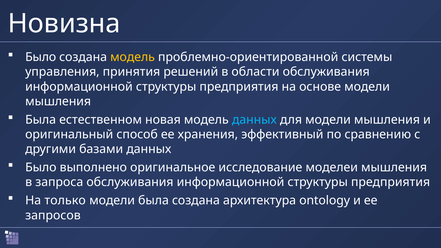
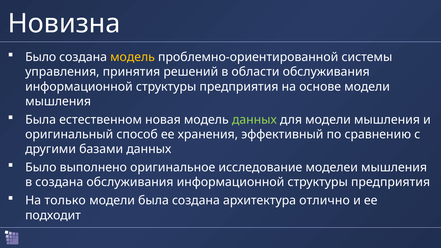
данных colour: light blue -> light green (254, 120)
в запроса: запроса -> создана (59, 182)
ontology: ontology -> отлично (325, 201)
запросов: запросов -> подходит (53, 215)
